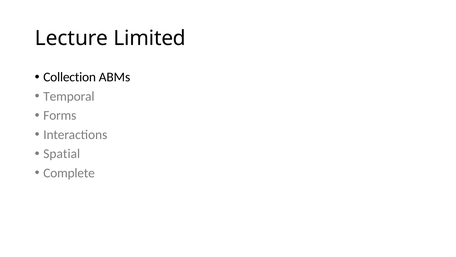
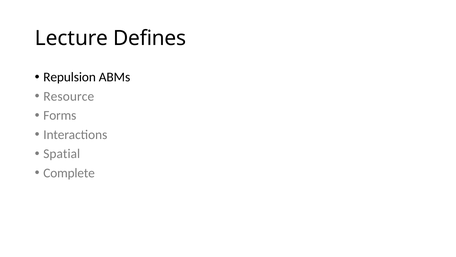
Limited: Limited -> Defines (150, 38)
Collection: Collection -> Repulsion (70, 77)
Temporal: Temporal -> Resource (69, 96)
